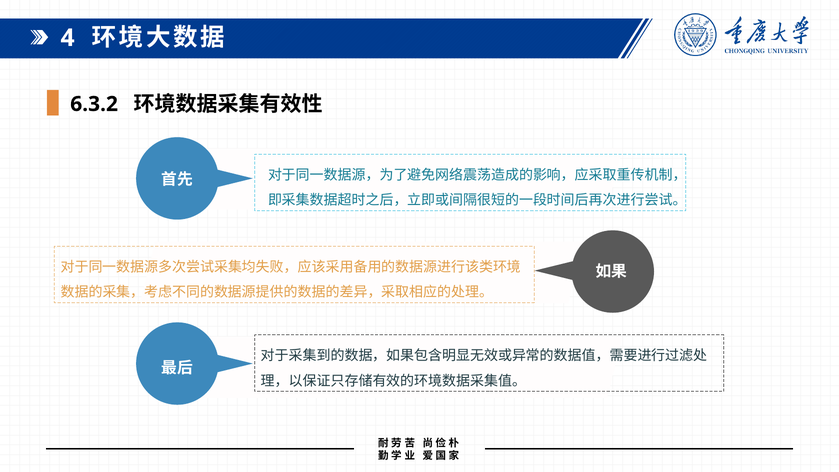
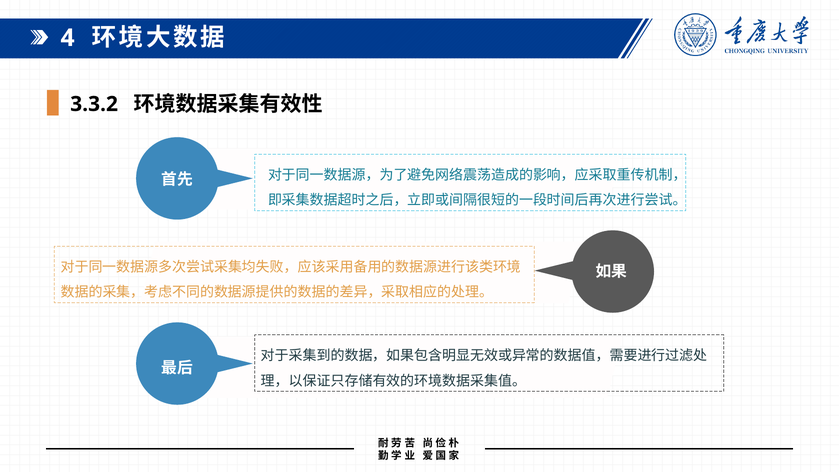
6.3.2: 6.3.2 -> 3.3.2 (94, 104)
